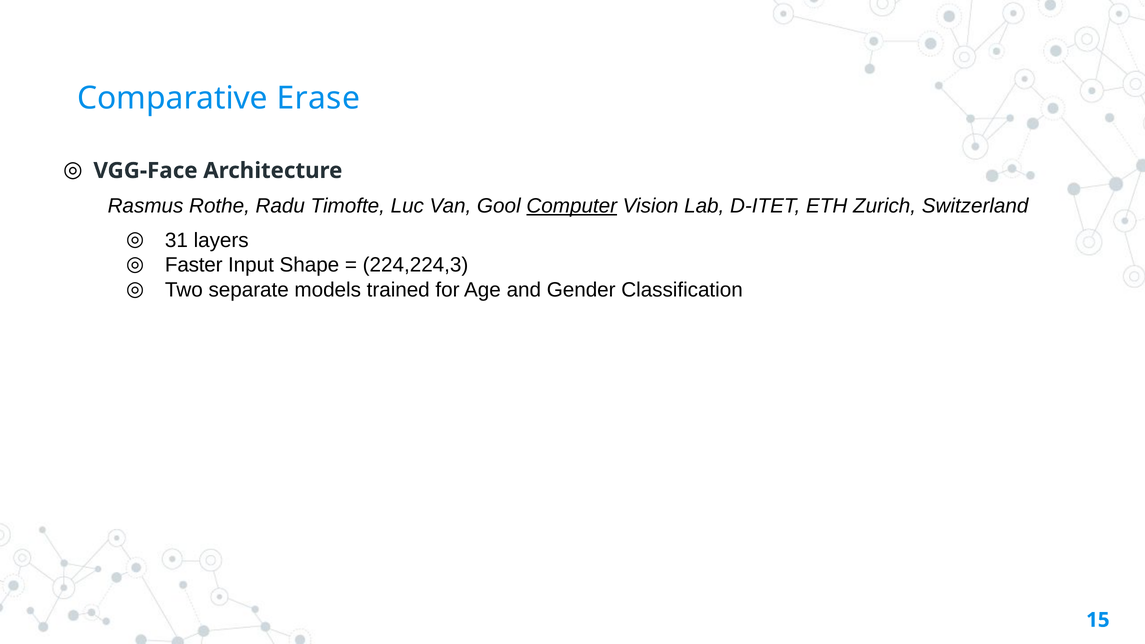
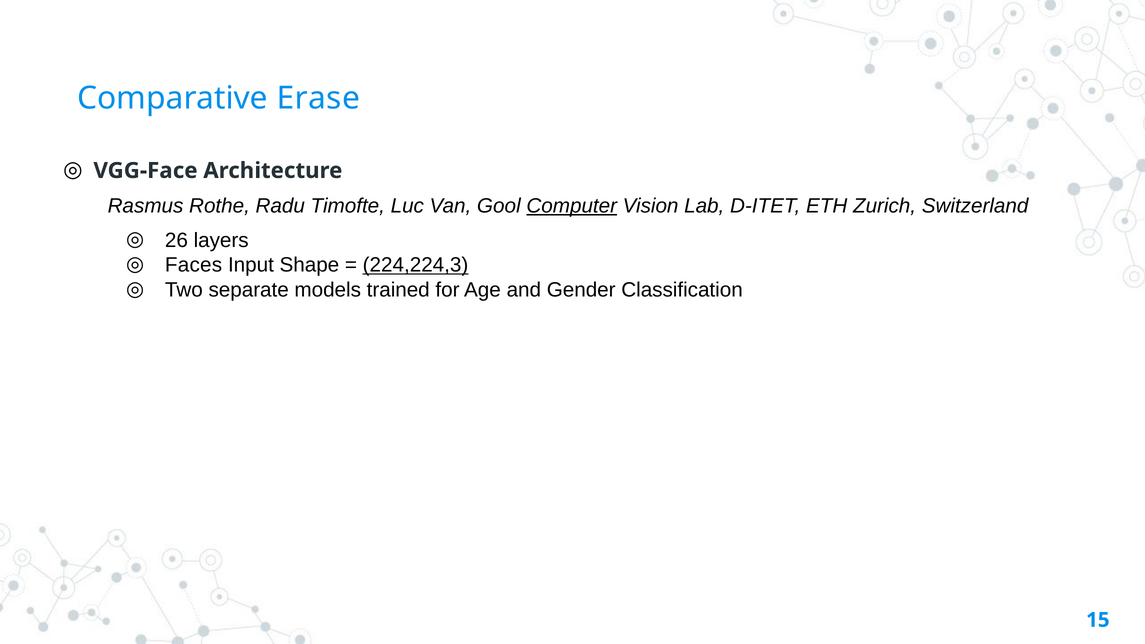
31: 31 -> 26 (176, 240)
Faster: Faster -> Faces (194, 265)
224,224,3 underline: none -> present (416, 265)
